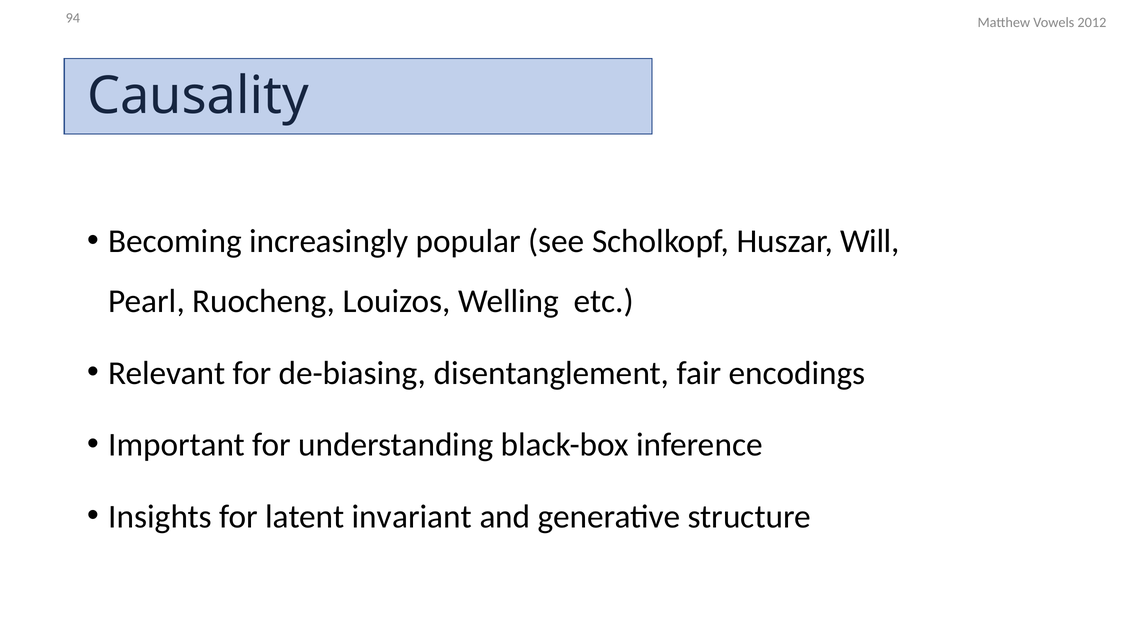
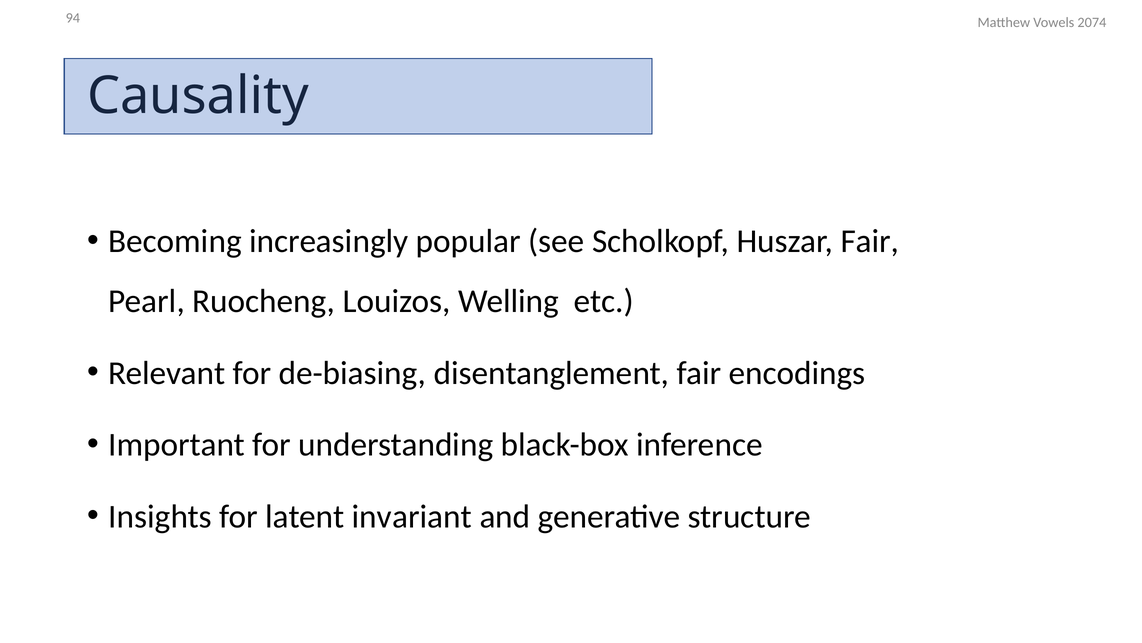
2012: 2012 -> 2074 (1092, 23)
Huszar Will: Will -> Fair (870, 241)
